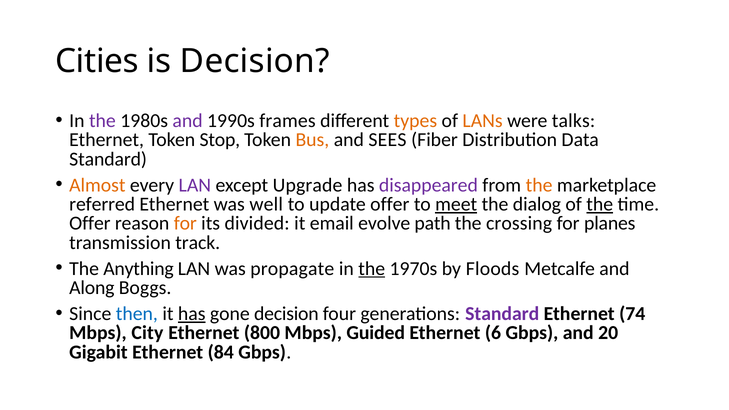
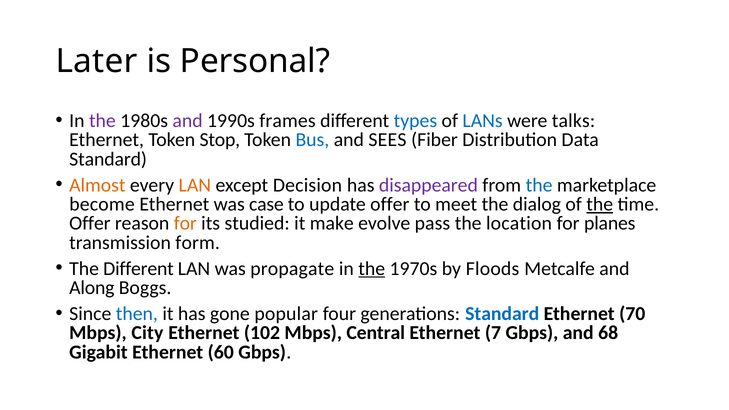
Cities: Cities -> Later (97, 61)
is Decision: Decision -> Personal (255, 61)
types colour: orange -> blue (415, 121)
LANs colour: orange -> blue (483, 121)
Bus colour: orange -> blue (312, 140)
LAN colour: purple -> orange (195, 185)
Upgrade: Upgrade -> Decision (307, 185)
the colour: orange -> blue (539, 185)
referred: referred -> become (102, 204)
well: well -> case (266, 204)
meet underline: present -> none (456, 204)
divided: divided -> studied (257, 223)
email: email -> make (332, 223)
path: path -> pass (432, 223)
crossing: crossing -> location (519, 223)
track: track -> form (198, 243)
The Anything: Anything -> Different (138, 269)
has underline: present -> none (192, 314)
gone decision: decision -> popular (286, 314)
Standard colour: purple -> blue (502, 314)
74: 74 -> 70 (632, 314)
800: 800 -> 102 (262, 333)
Guided: Guided -> Central (376, 333)
6: 6 -> 7 (493, 333)
20: 20 -> 68 (608, 333)
84: 84 -> 60 (221, 352)
